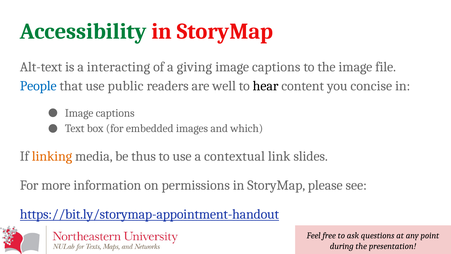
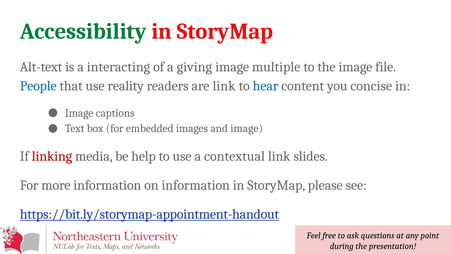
captions: captions -> multiple (276, 67)
public: public -> reality (126, 86)
are well: well -> link (224, 86)
hear colour: black -> blue (266, 86)
and which: which -> image (247, 128)
linking colour: orange -> red (52, 156)
thus: thus -> help (144, 156)
on permissions: permissions -> information (196, 185)
